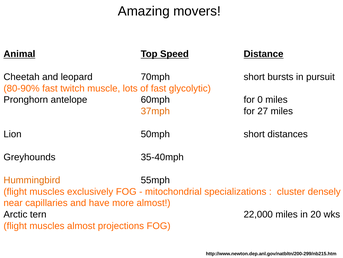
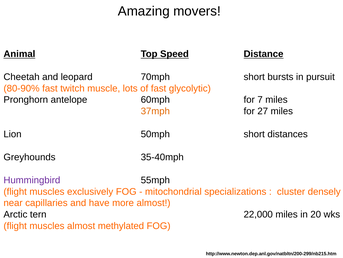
0: 0 -> 7 (260, 100)
Hummingbird colour: orange -> purple (32, 180)
projections: projections -> methylated (121, 225)
